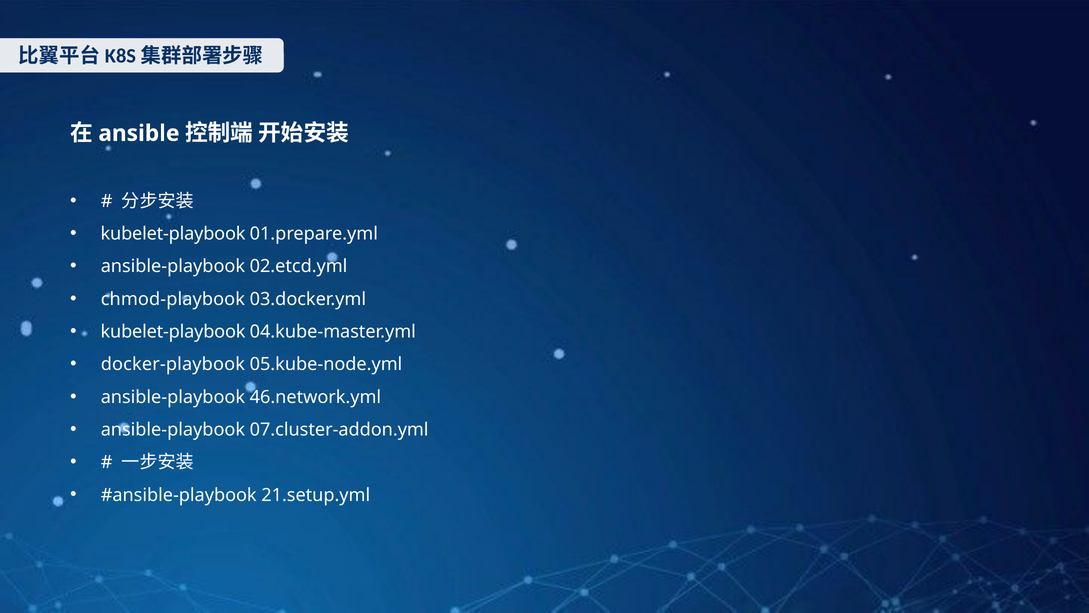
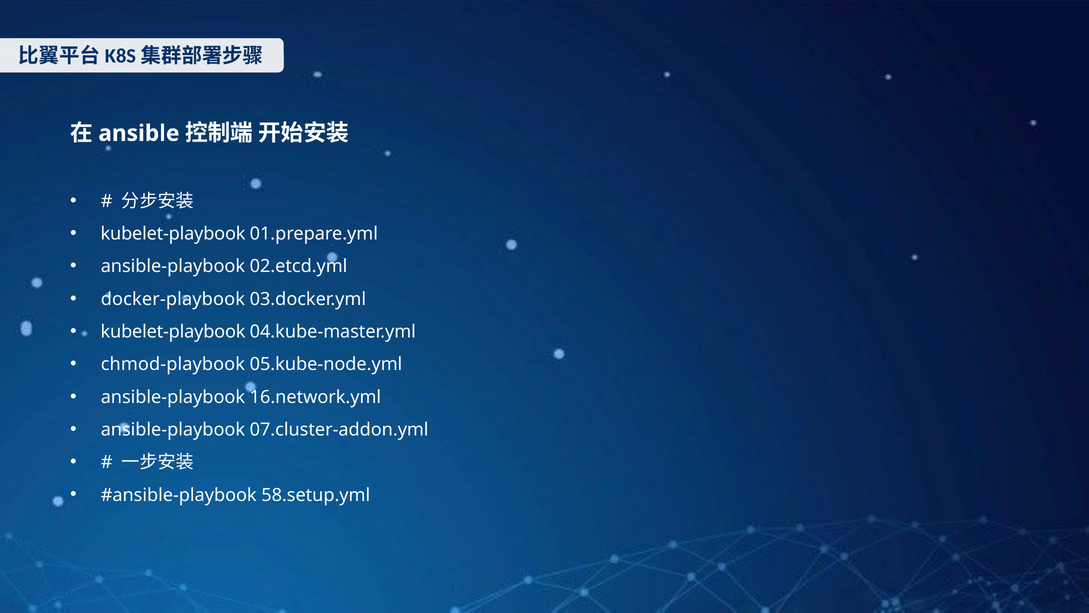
chmod-playbook: chmod-playbook -> docker-playbook (173, 299)
docker-playbook: docker-playbook -> chmod-playbook (173, 364)
46.network.yml: 46.network.yml -> 16.network.yml (315, 397)
21.setup.yml: 21.setup.yml -> 58.setup.yml (316, 495)
